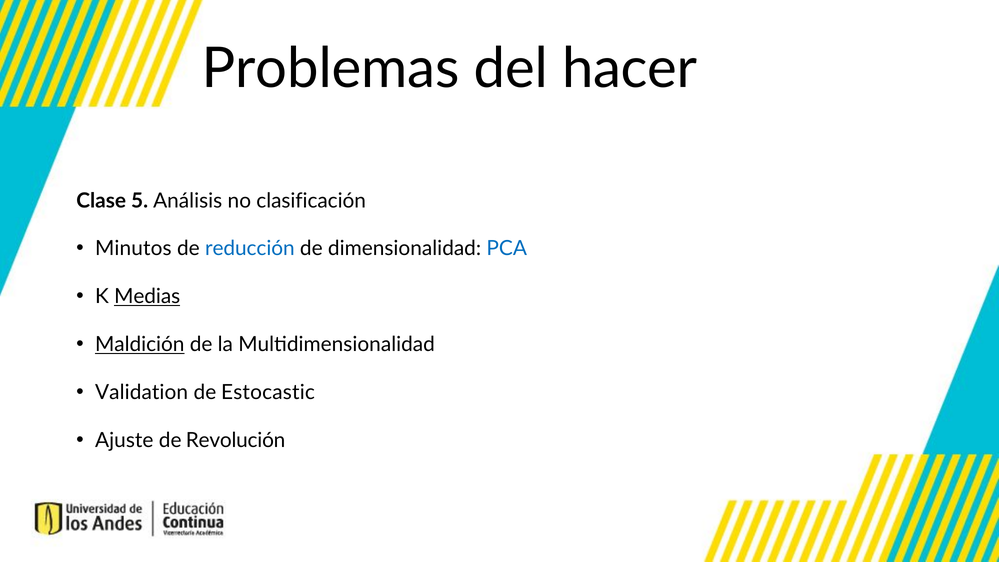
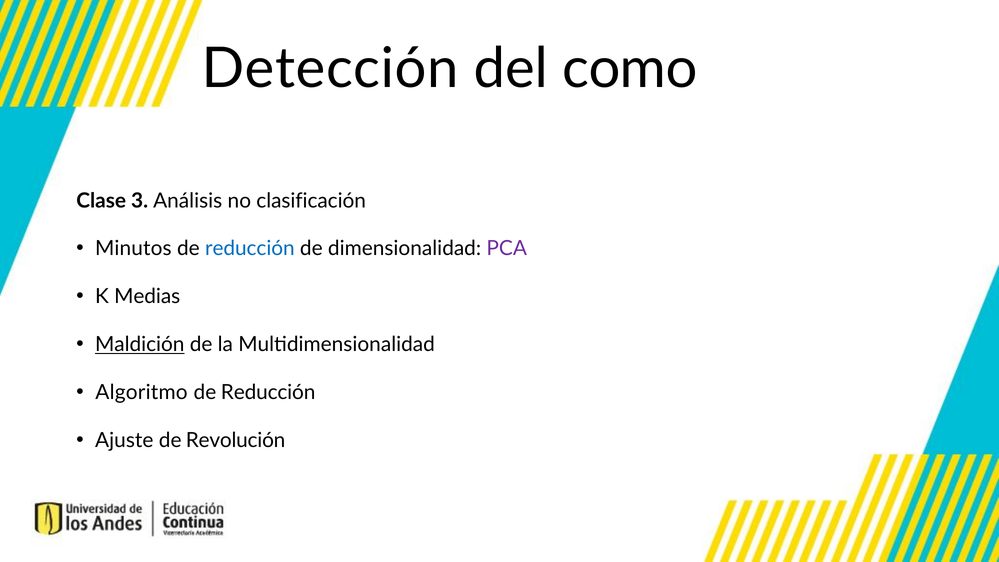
Problemas: Problemas -> Detección (330, 69)
hacer: hacer -> como (630, 69)
5: 5 -> 3 (140, 201)
PCA colour: blue -> purple (507, 249)
Medias underline: present -> none (147, 297)
Validation: Validation -> Algoritmo (142, 392)
Estocastic: Estocastic -> Reducción (268, 392)
